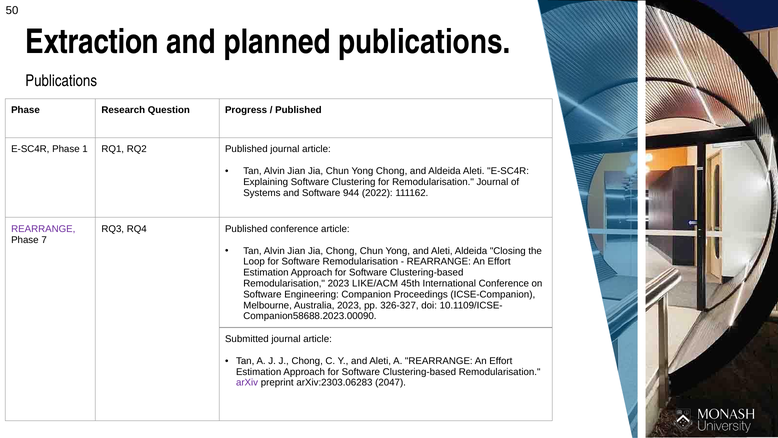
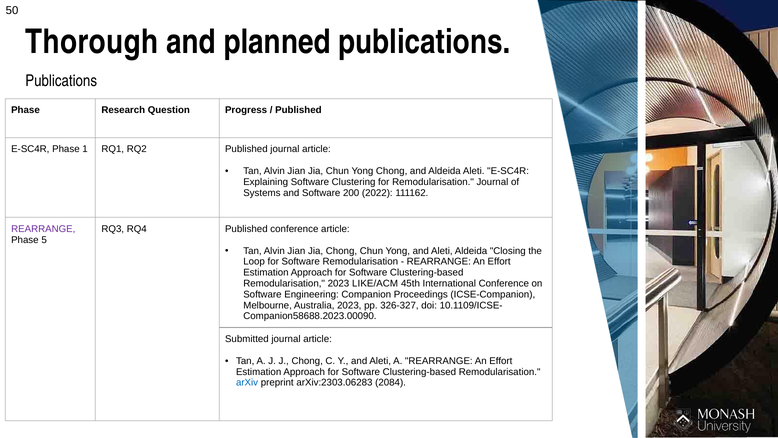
Extraction: Extraction -> Thorough (92, 42)
944: 944 -> 200 (351, 193)
7: 7 -> 5 (44, 240)
arXiv colour: purple -> blue (247, 382)
2047: 2047 -> 2084 (391, 382)
